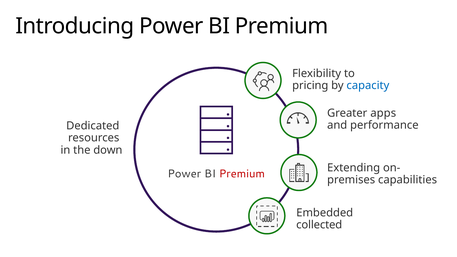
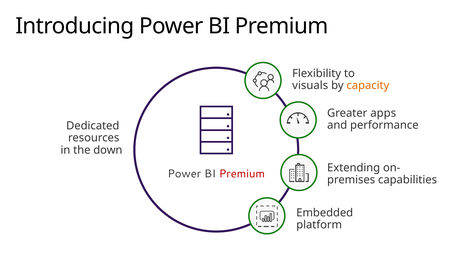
pricing: pricing -> visuals (310, 86)
capacity colour: blue -> orange (368, 86)
collected: collected -> platform (319, 225)
